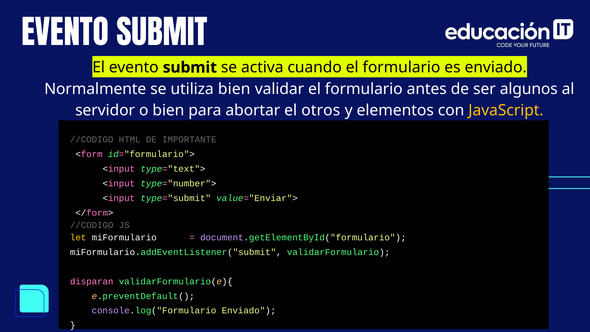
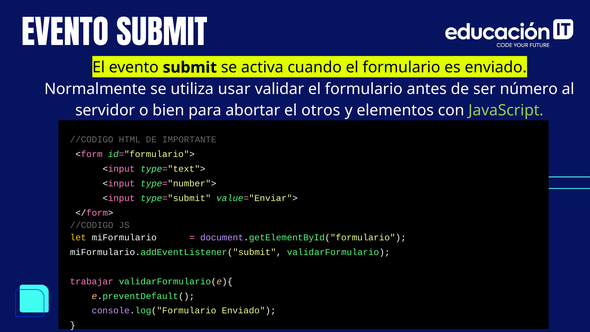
utiliza bien: bien -> usar (234, 89)
algunos: algunos -> número (529, 89)
JavaScript colour: yellow -> light green (506, 110)
disparan: disparan -> trabajar (92, 281)
